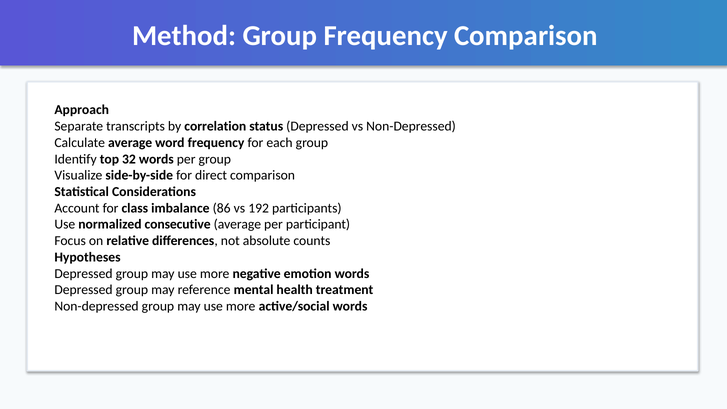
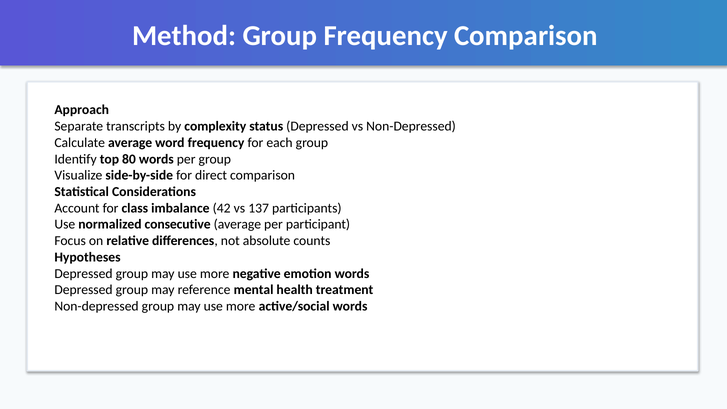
correlation: correlation -> complexity (215, 126)
32: 32 -> 80 (129, 159)
86: 86 -> 42 (222, 208)
192: 192 -> 137 (259, 208)
